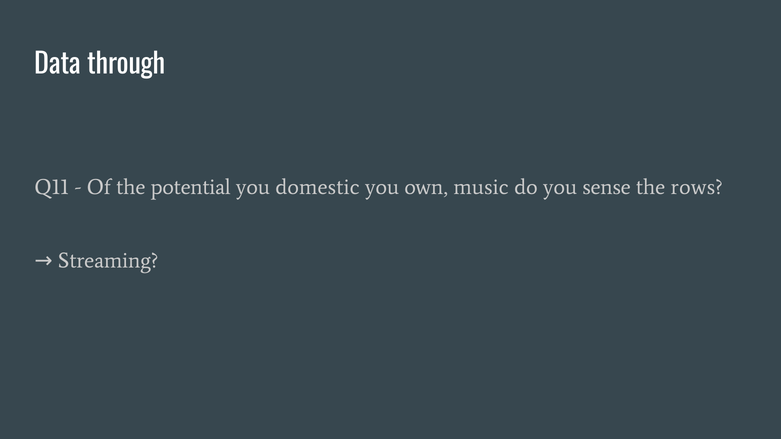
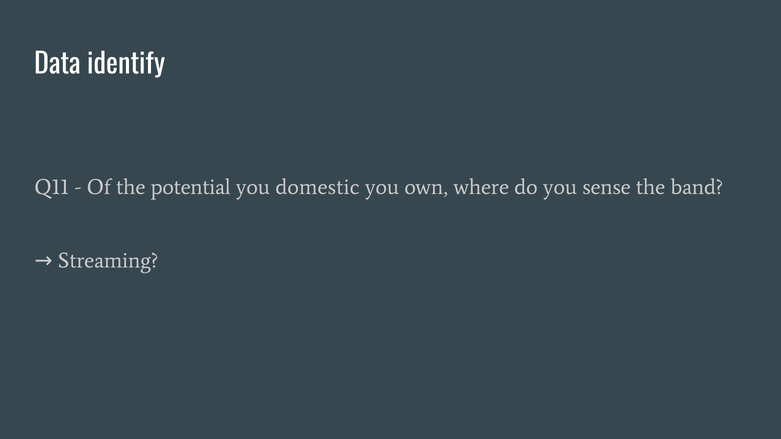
through: through -> identify (126, 65)
music: music -> where (481, 187)
rows: rows -> band (697, 187)
